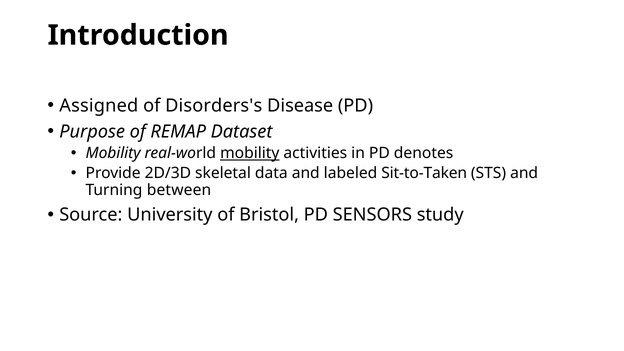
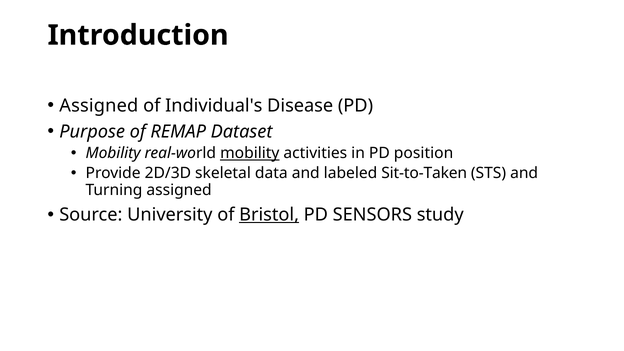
Disorders's: Disorders's -> Individual's (214, 106)
denotes: denotes -> position (424, 153)
Turning between: between -> assigned (179, 190)
Bristol underline: none -> present (269, 215)
